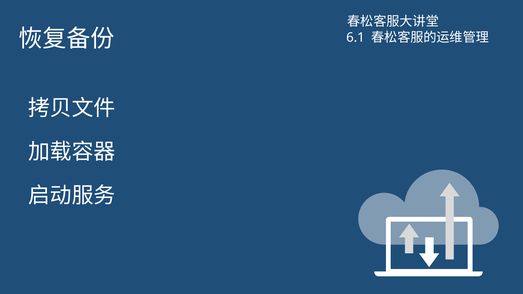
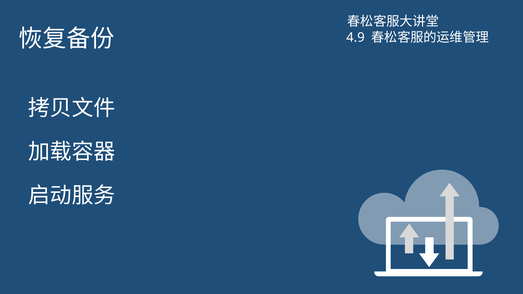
6.1: 6.1 -> 4.9 (355, 38)
